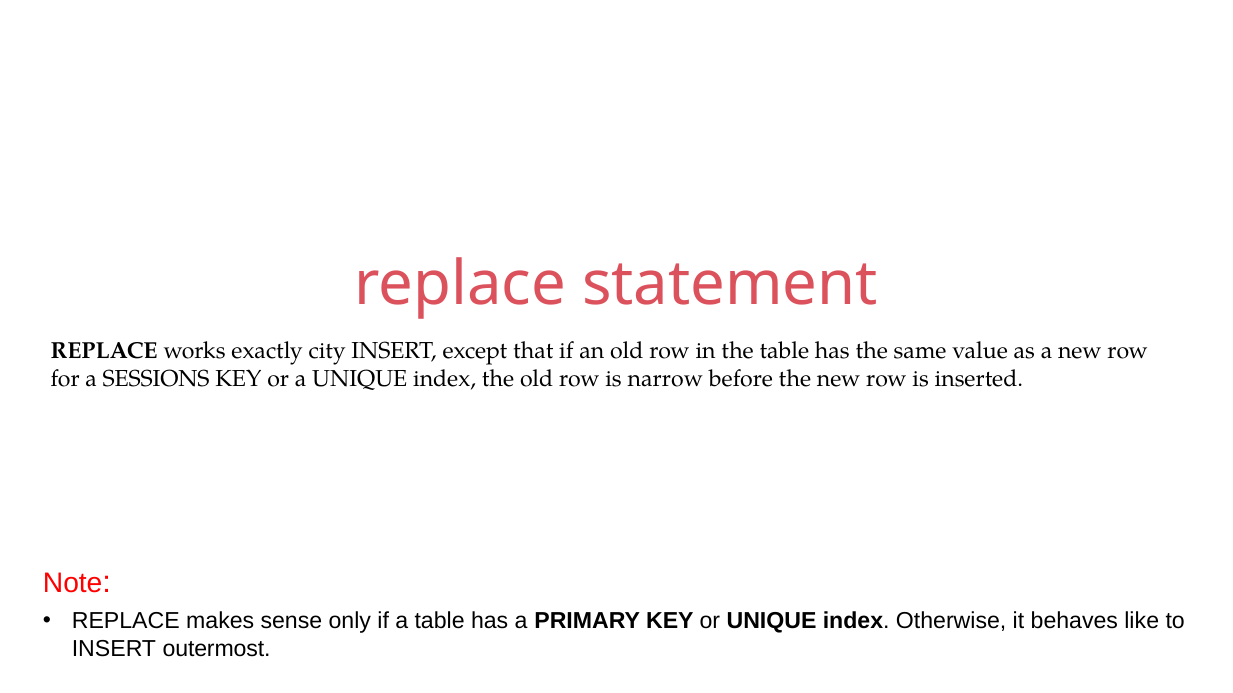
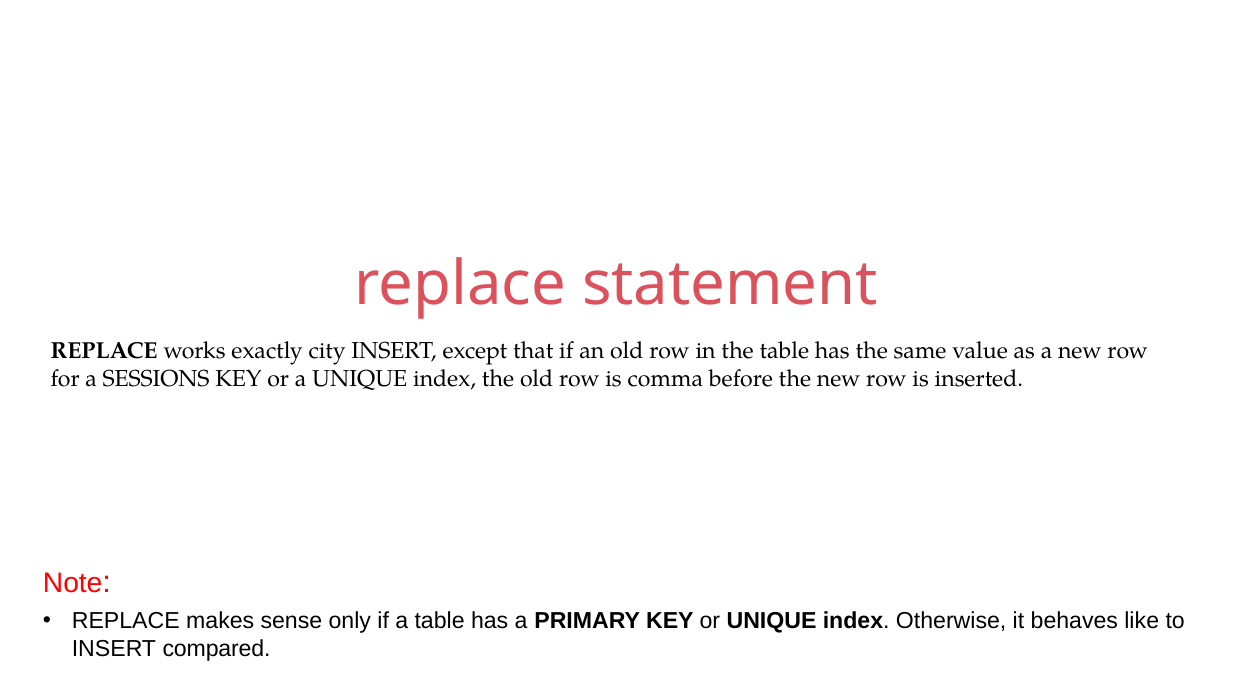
narrow: narrow -> comma (665, 379)
outermost: outermost -> compared (217, 649)
